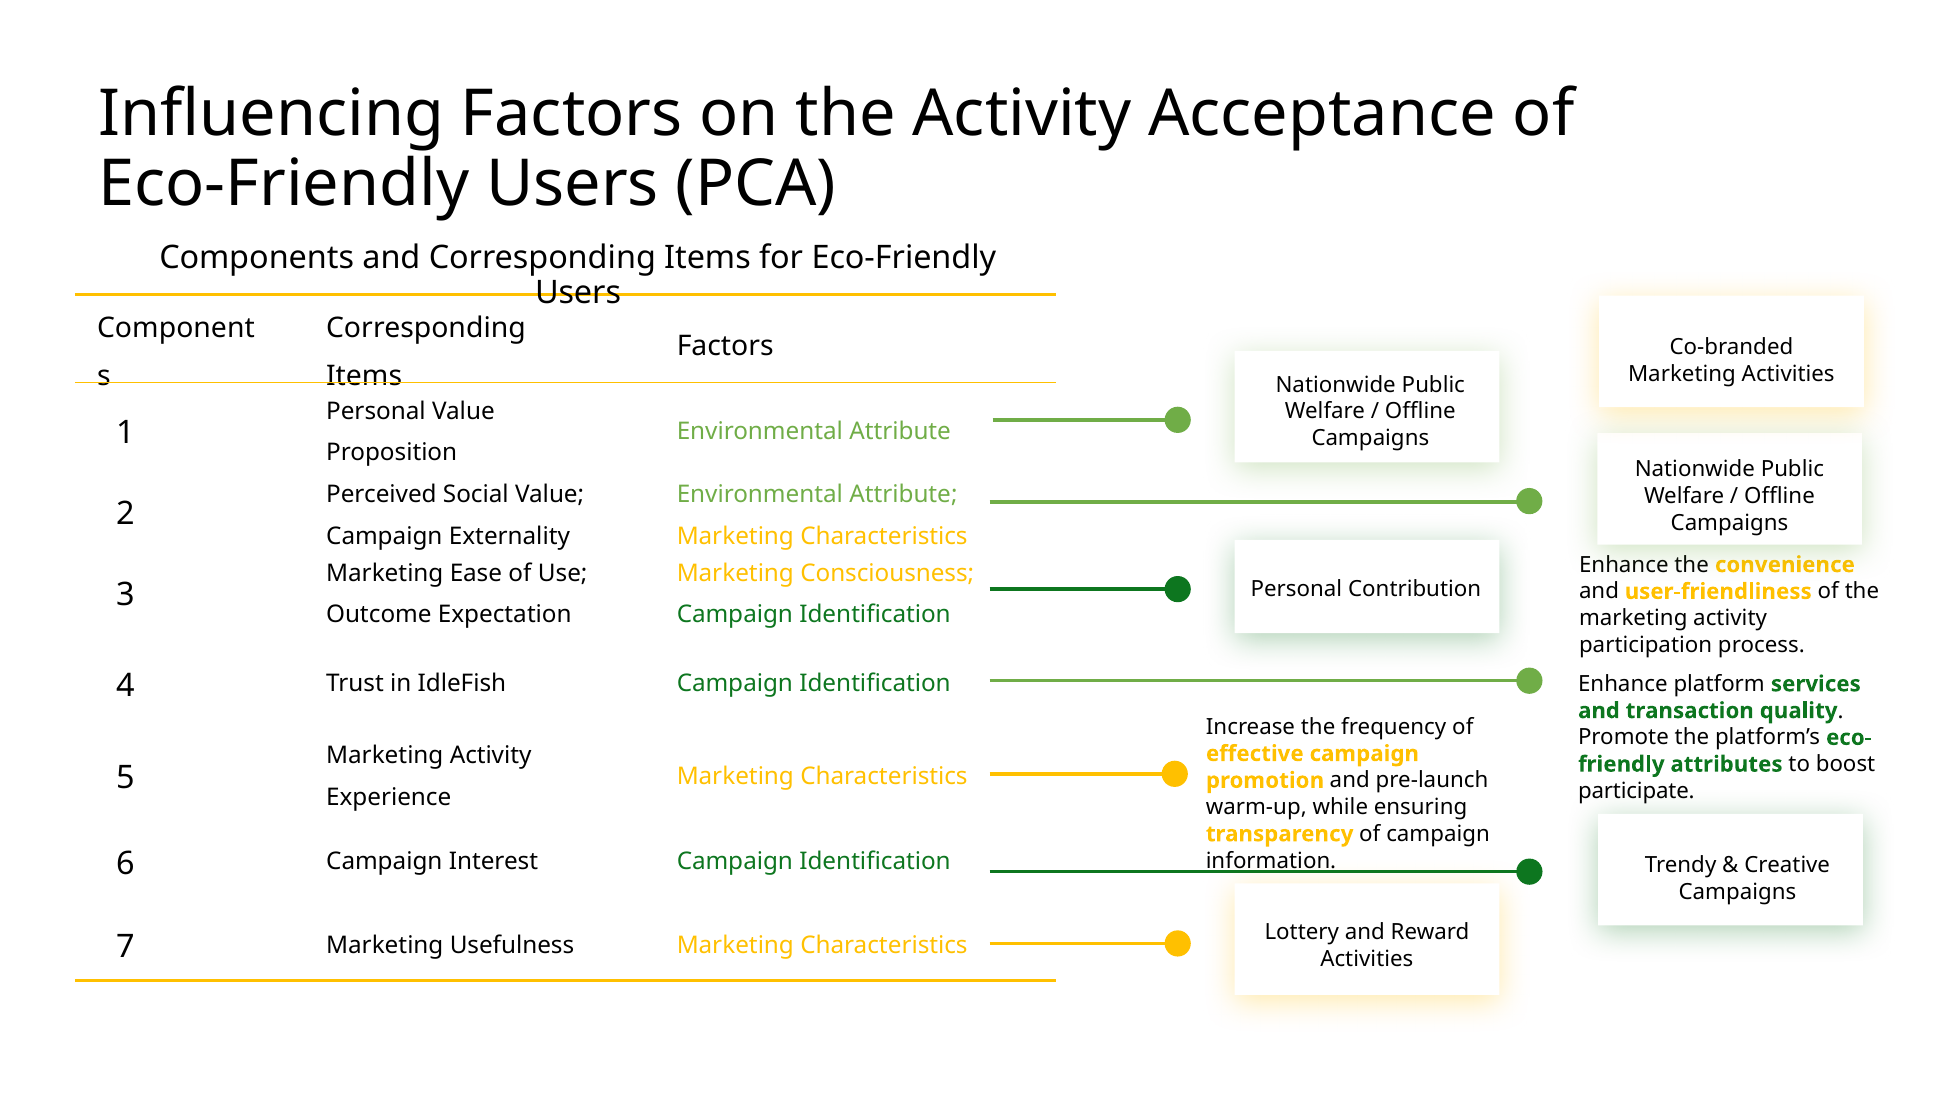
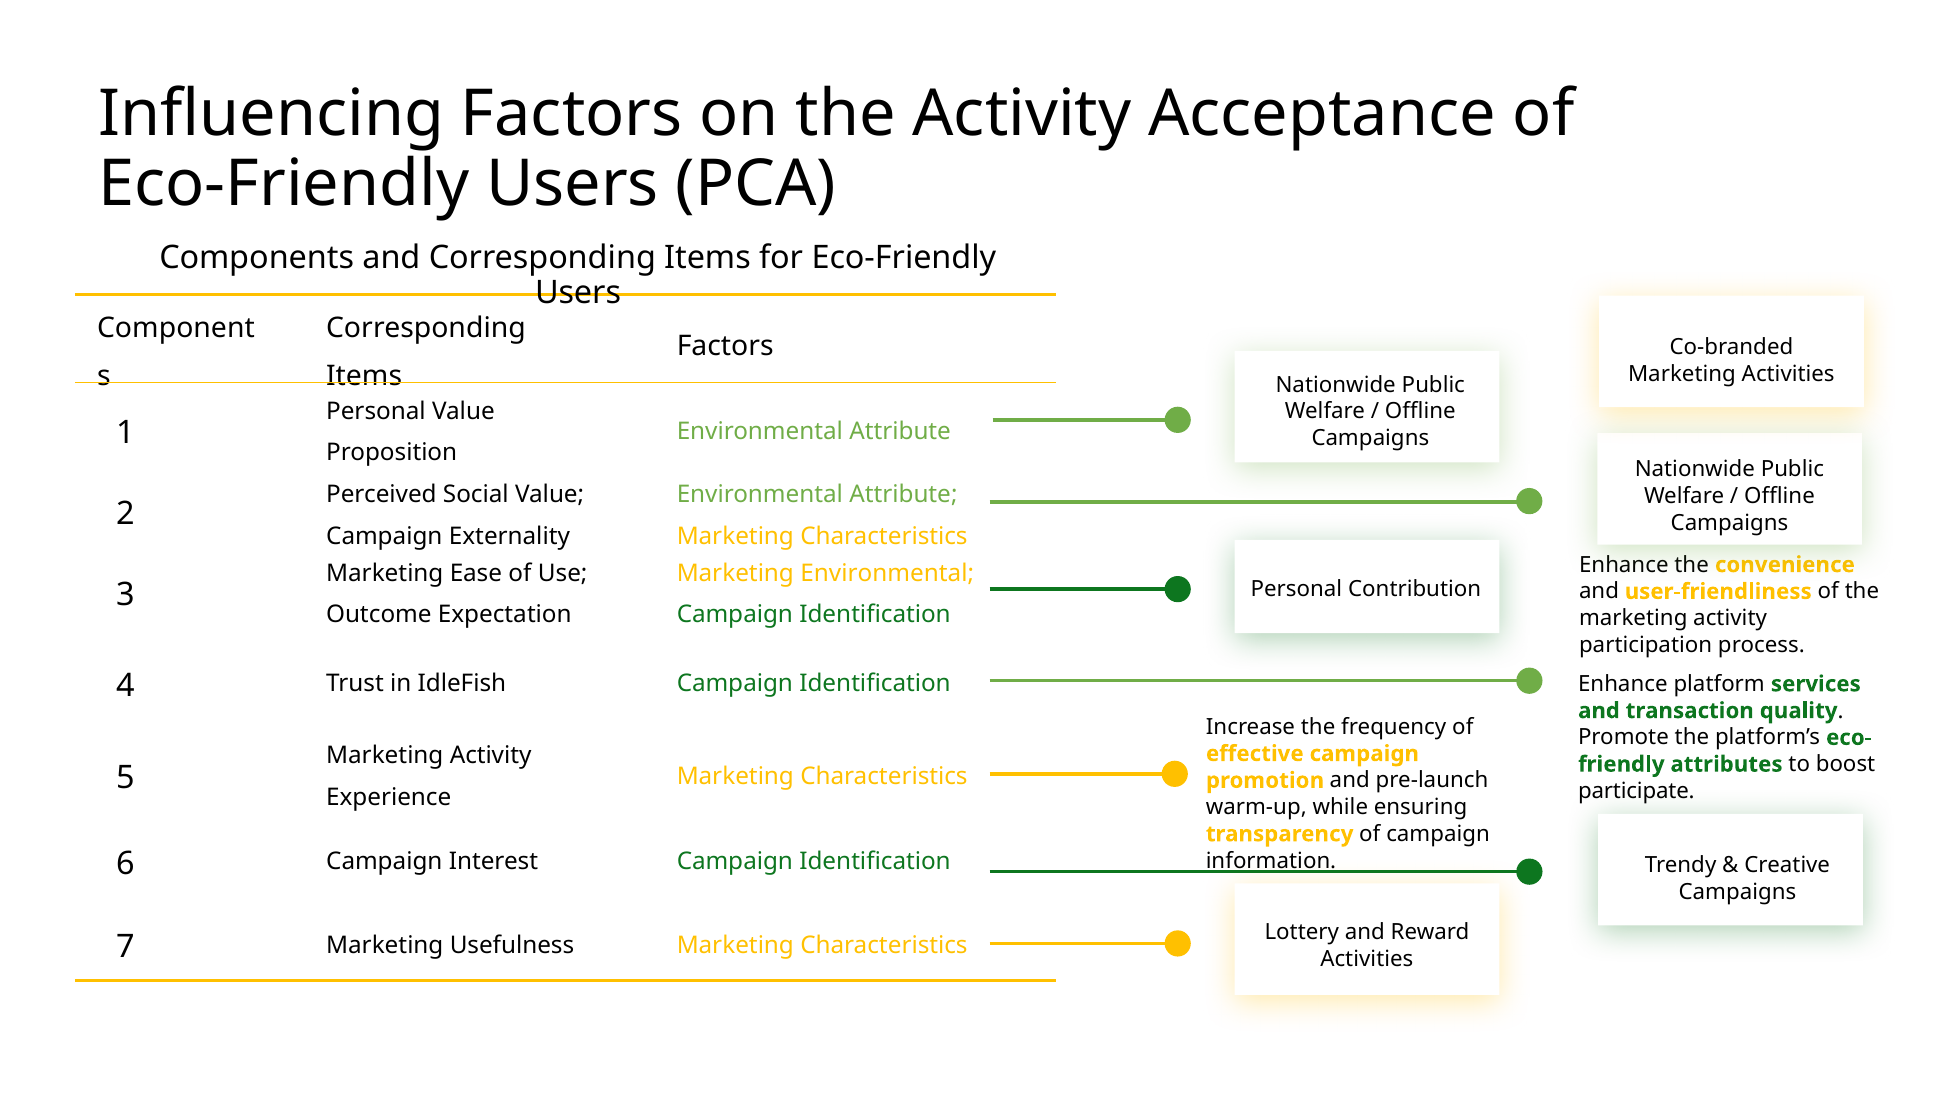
Marketing Consciousness: Consciousness -> Environmental (887, 573)
